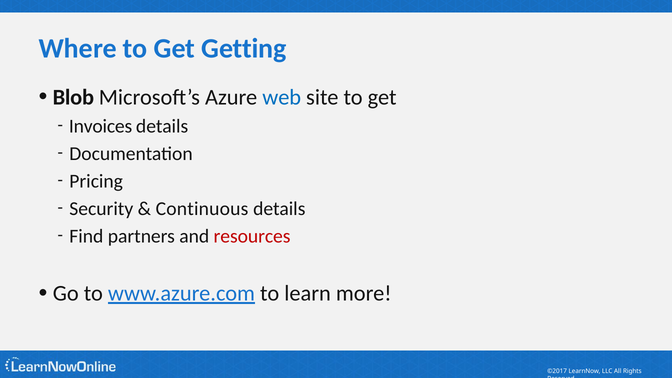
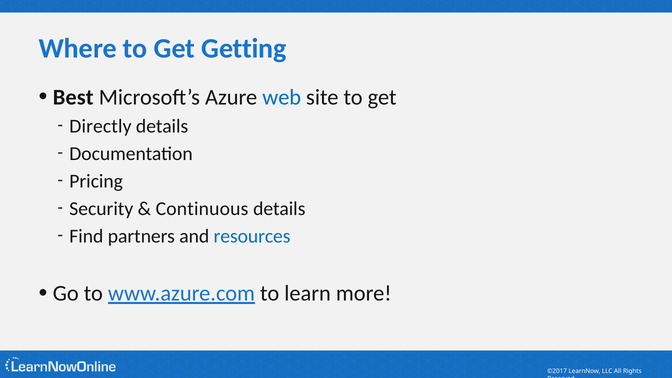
Blob: Blob -> Best (73, 97)
Invoices: Invoices -> Directly (100, 126)
resources colour: red -> blue (252, 236)
